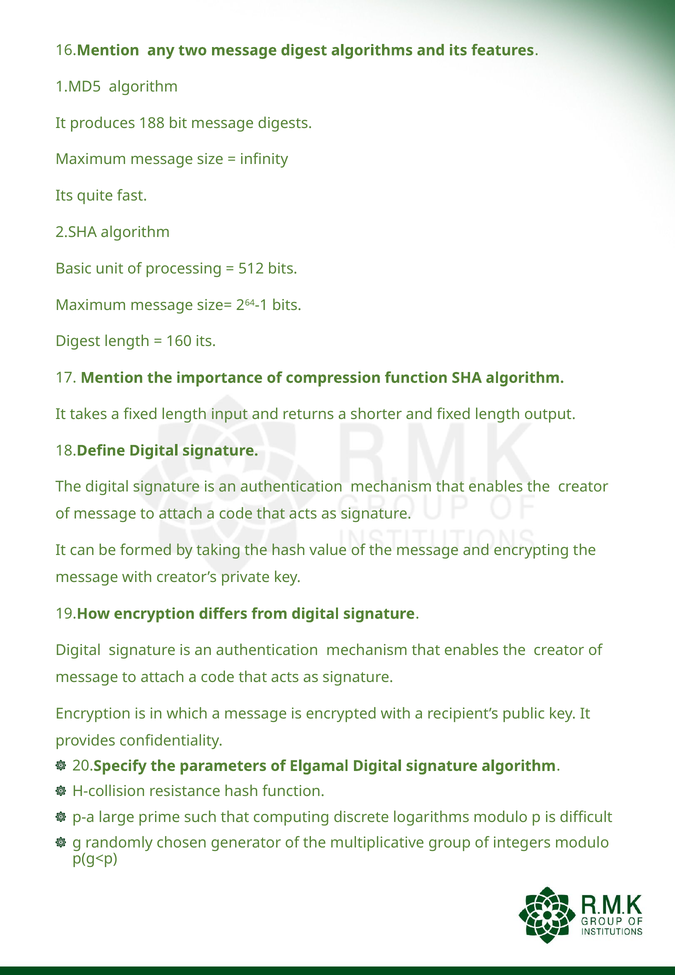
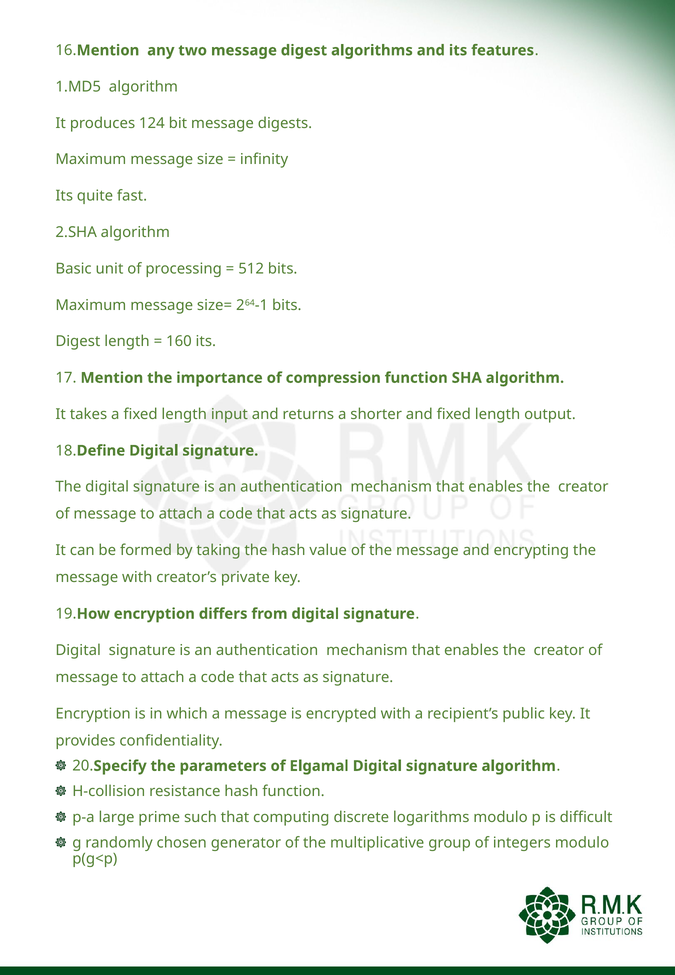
188: 188 -> 124 (152, 123)
